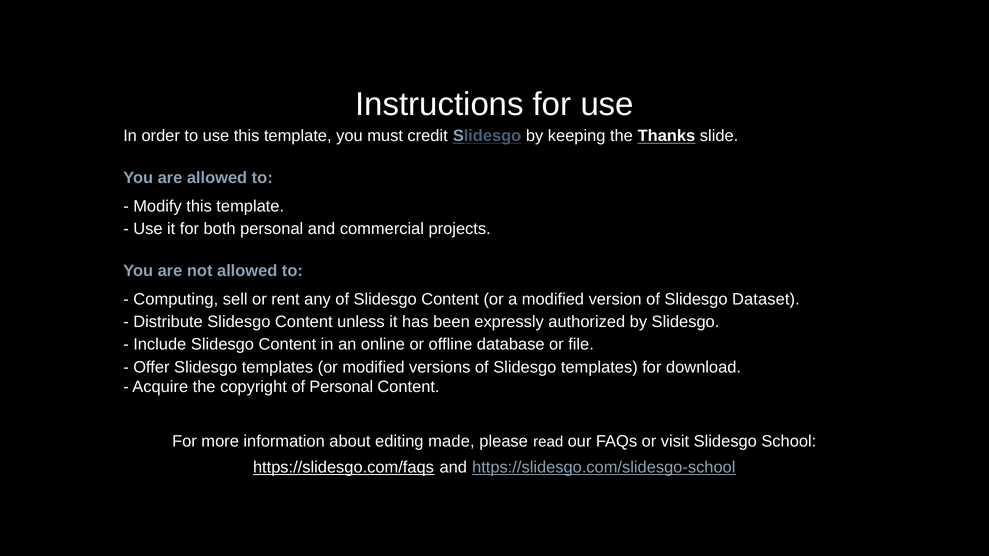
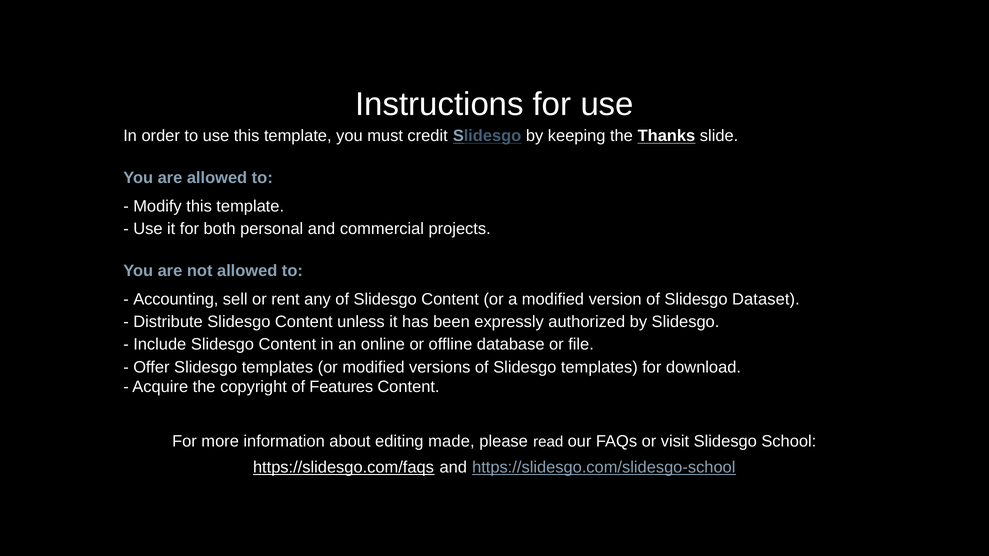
Computing: Computing -> Accounting (176, 299)
of Personal: Personal -> Features (341, 387)
